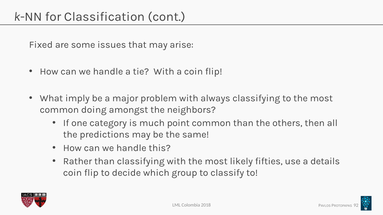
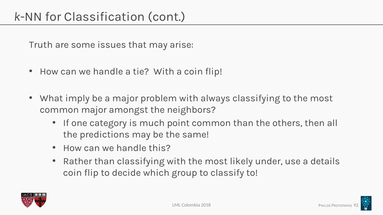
Fixed: Fixed -> Truth (41, 45)
common doing: doing -> major (94, 110)
fifties: fifties -> under (269, 162)
